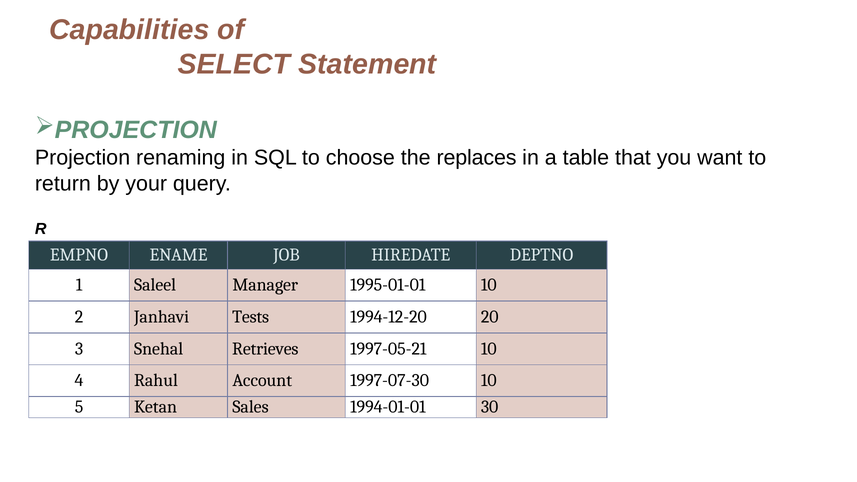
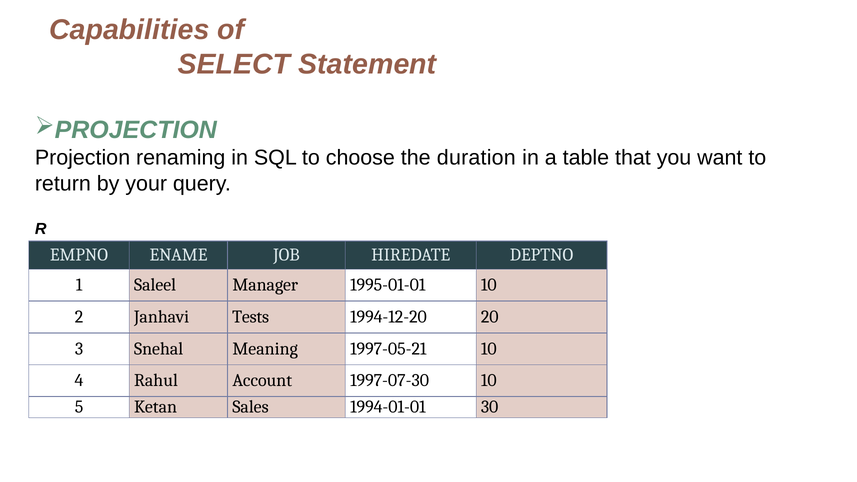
replaces: replaces -> duration (476, 158)
Retrieves: Retrieves -> Meaning (265, 349)
